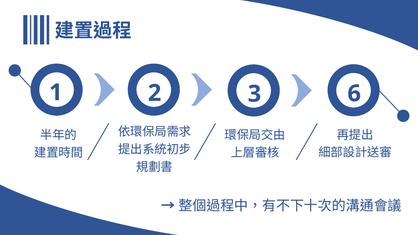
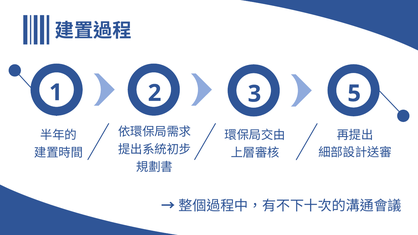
6: 6 -> 5 (354, 94)
